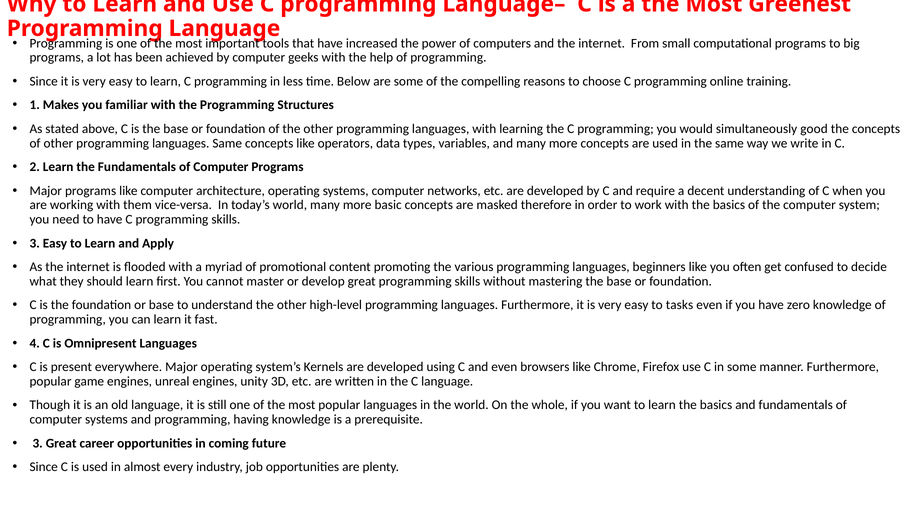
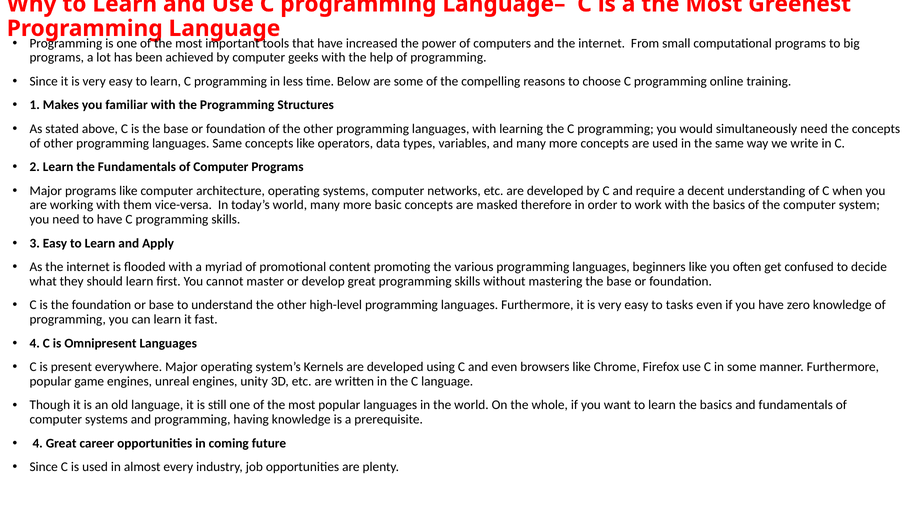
simultaneously good: good -> need (814, 129)
3: 3 -> 4 (38, 444)
